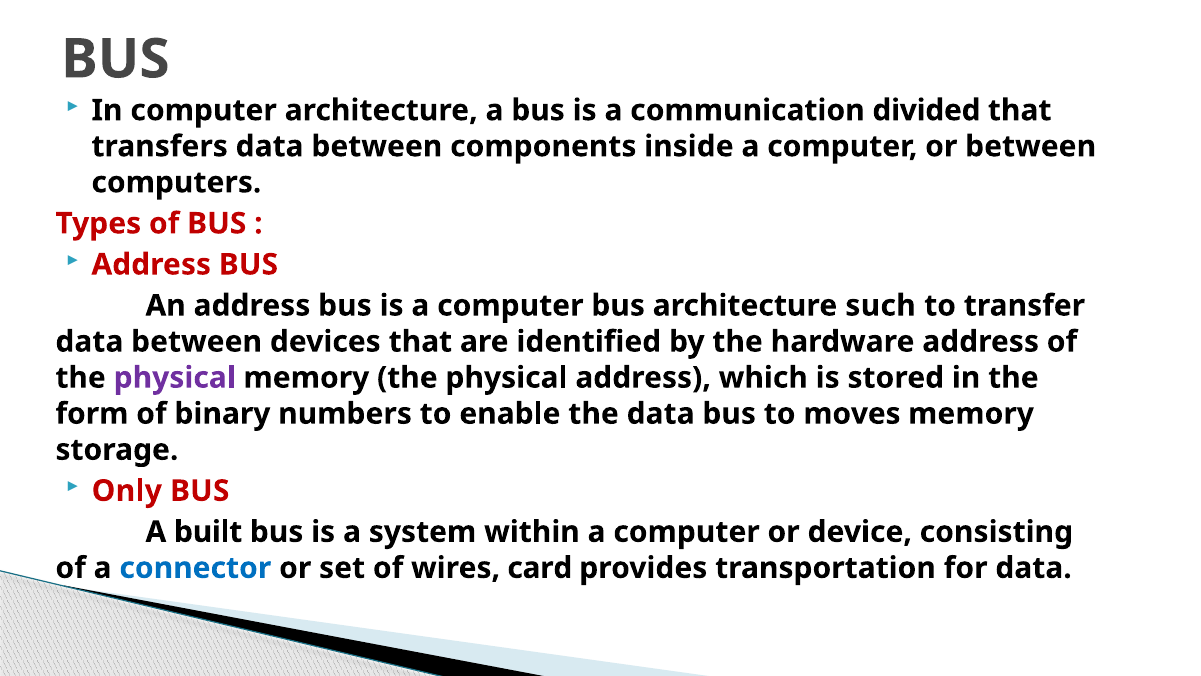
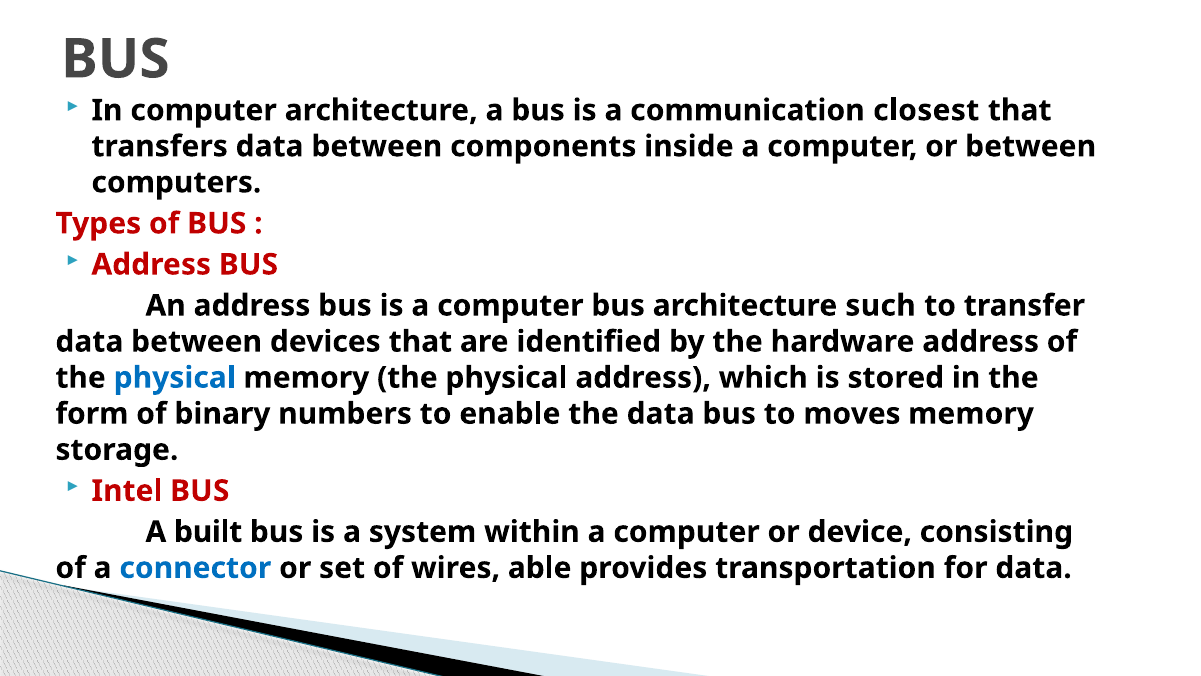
divided: divided -> closest (926, 110)
physical colour: purple -> blue (175, 378)
Only: Only -> Intel (127, 491)
card: card -> able (540, 568)
